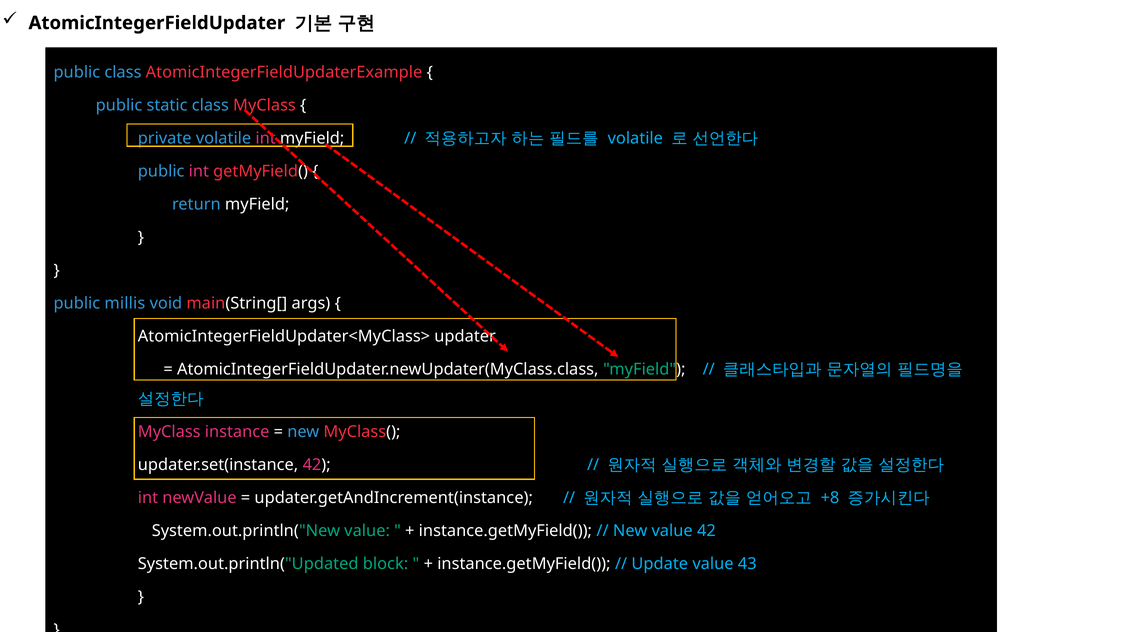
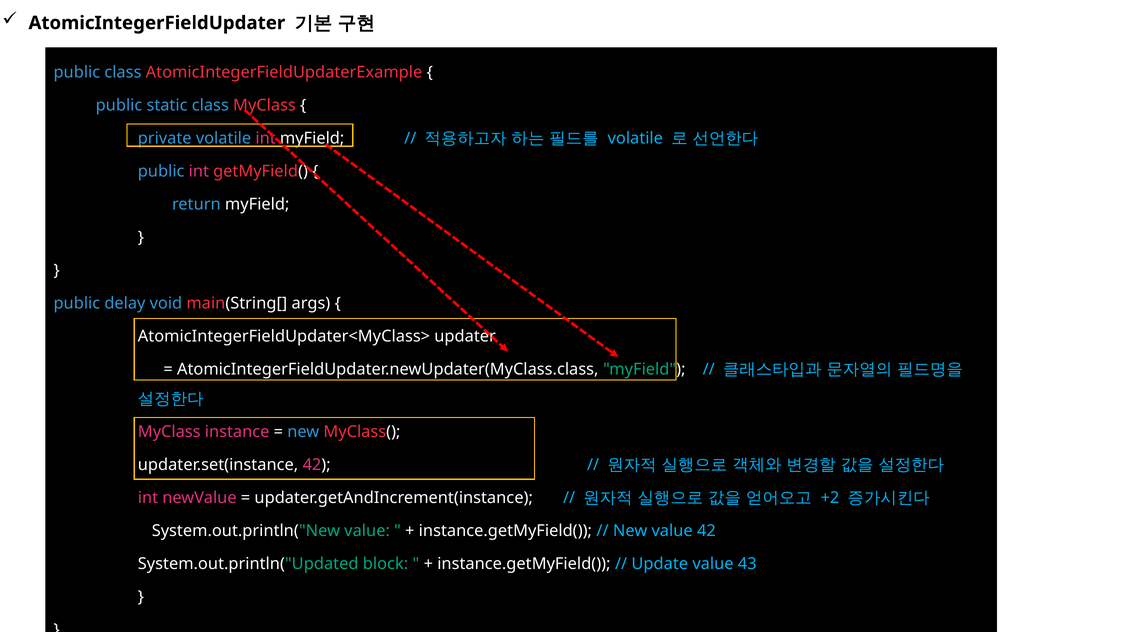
millis: millis -> delay (125, 303)
+8: +8 -> +2 (830, 498)
